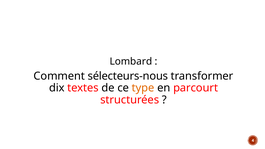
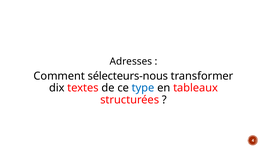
Lombard: Lombard -> Adresses (131, 61)
type colour: orange -> blue (143, 88)
parcourt: parcourt -> tableaux (196, 88)
